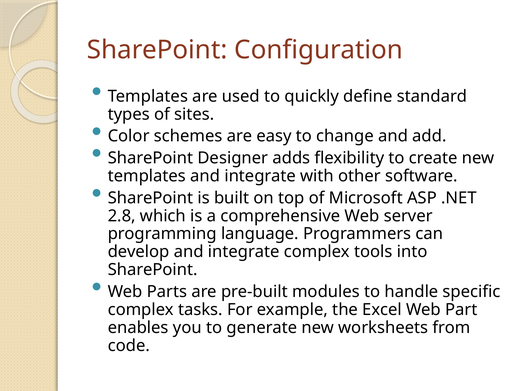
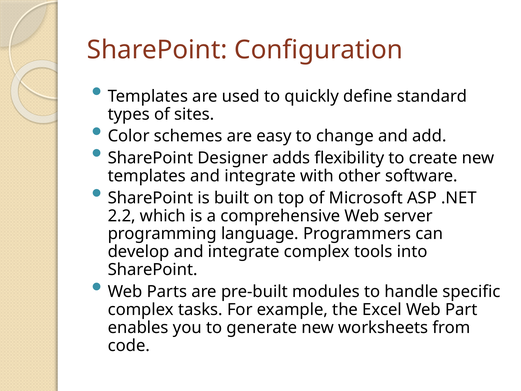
2.8: 2.8 -> 2.2 (122, 216)
